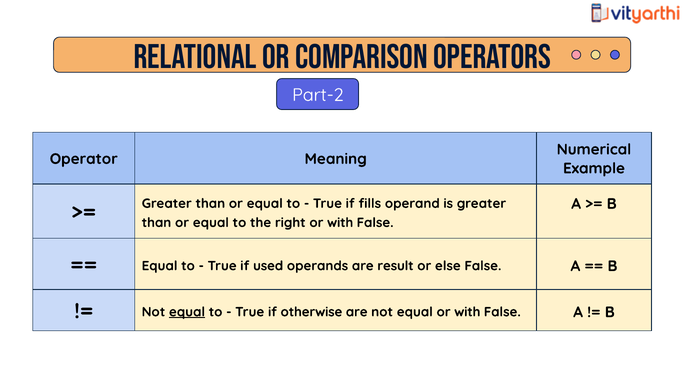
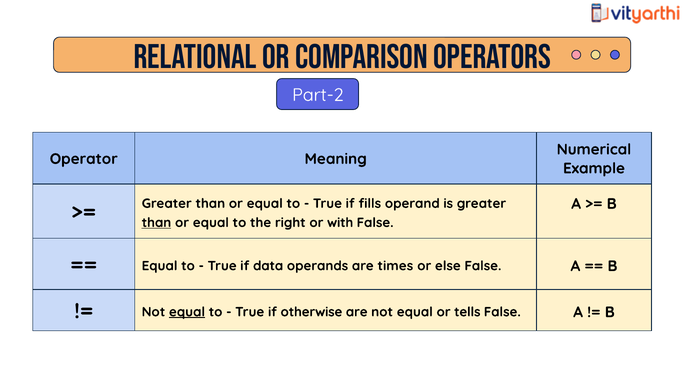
than underline: none -> present (156, 223)
used: used -> data (268, 266)
result: result -> times (395, 266)
equal or with: with -> tells (467, 312)
